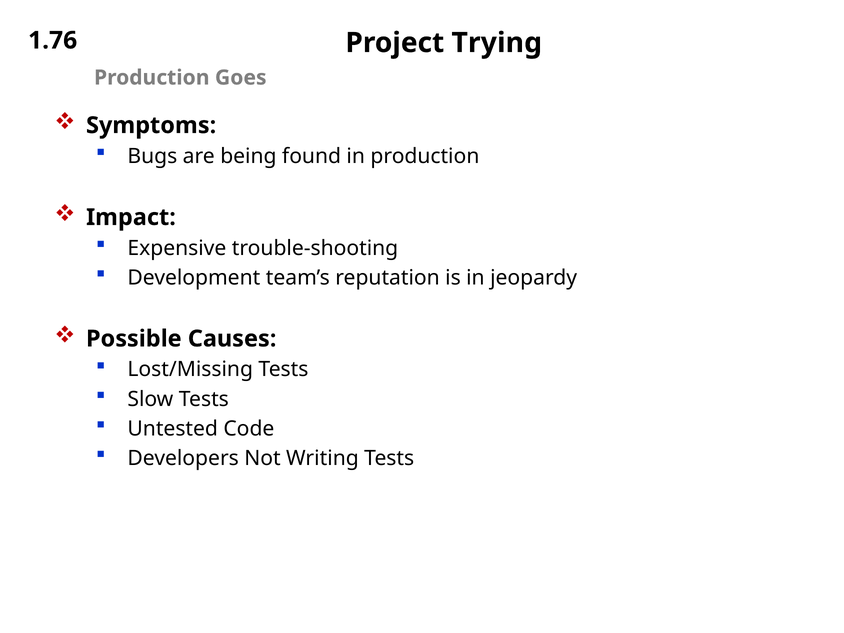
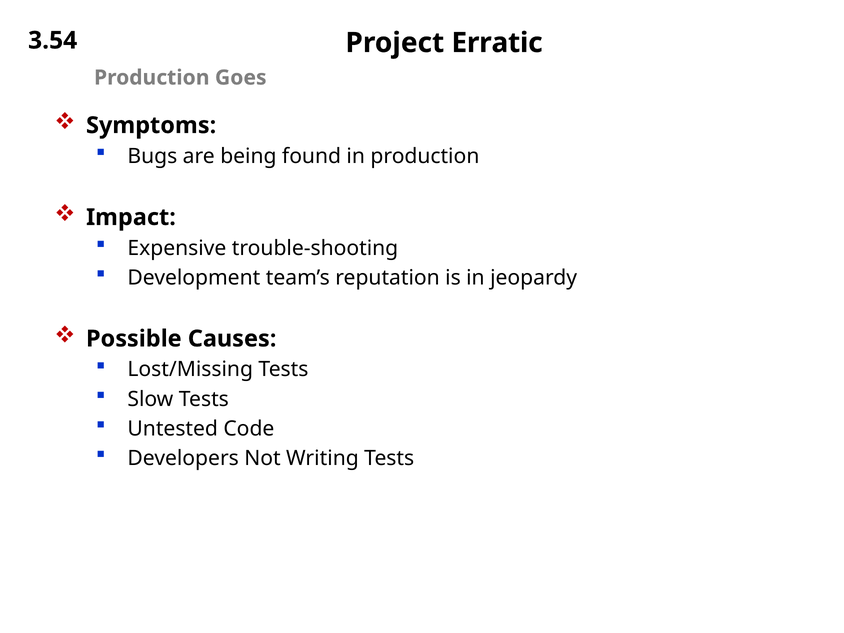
1.76: 1.76 -> 3.54 (53, 40)
Trying: Trying -> Erratic (497, 43)
